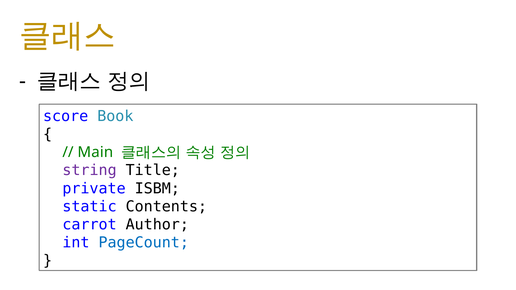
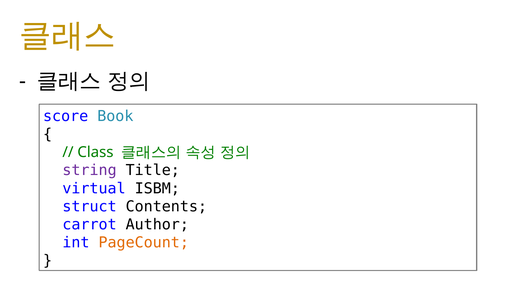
Main: Main -> Class (95, 152)
private: private -> virtual (94, 189)
static: static -> struct (90, 207)
PageCount colour: blue -> orange (144, 243)
